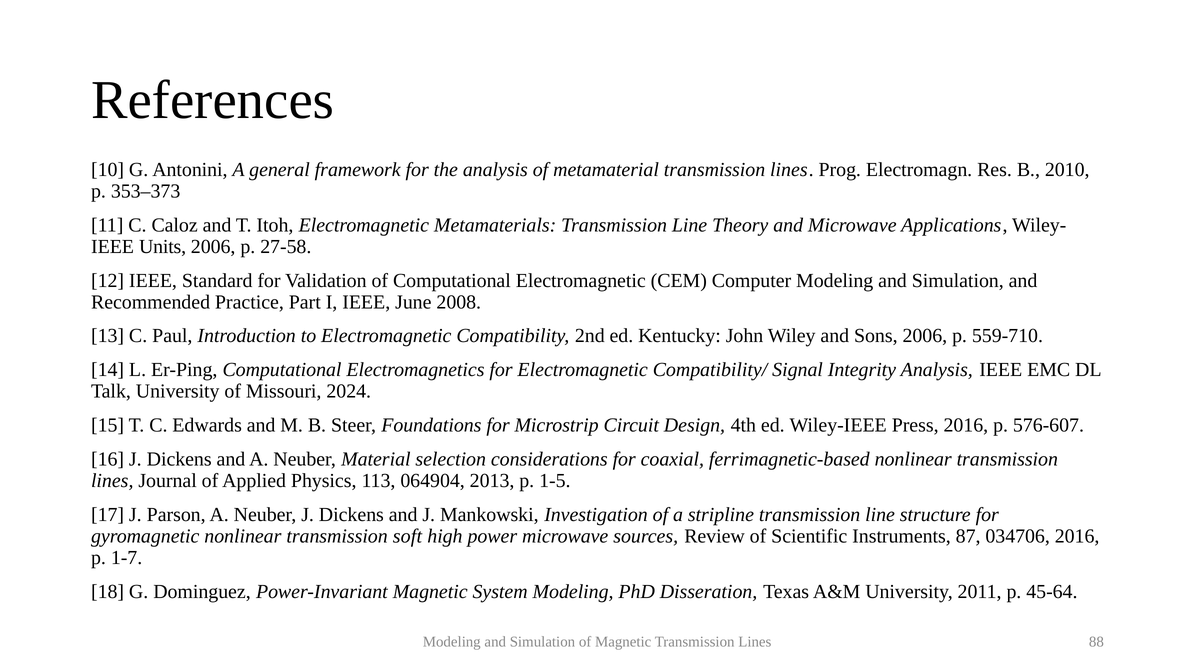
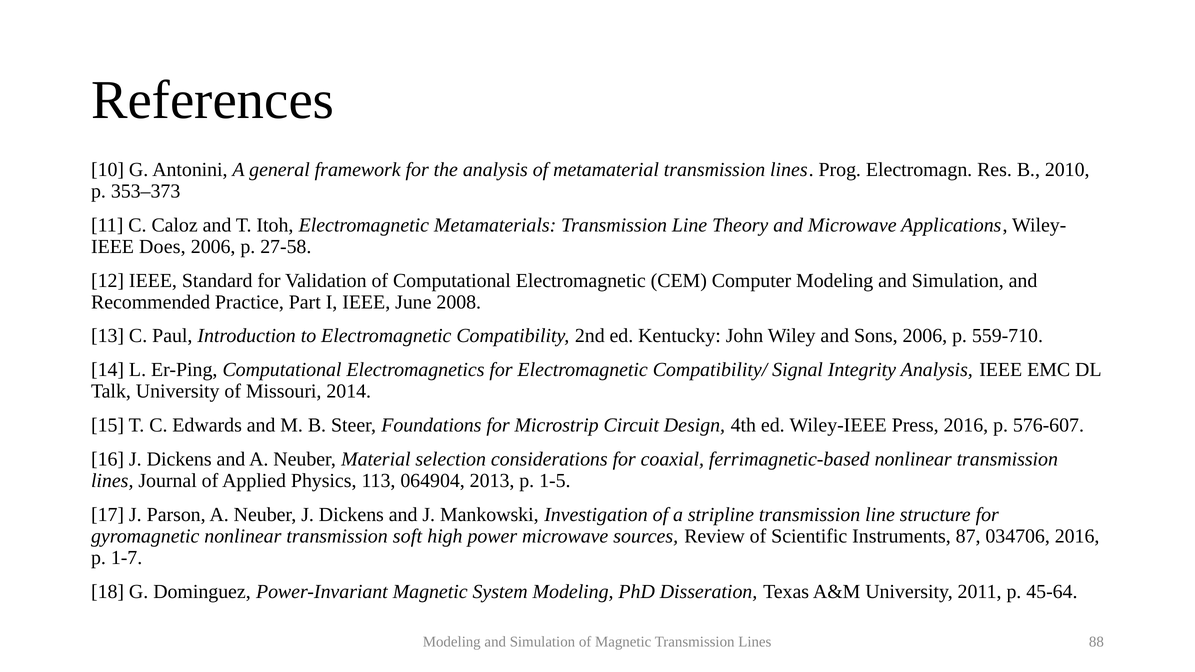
Units: Units -> Does (162, 247)
2024: 2024 -> 2014 (349, 391)
